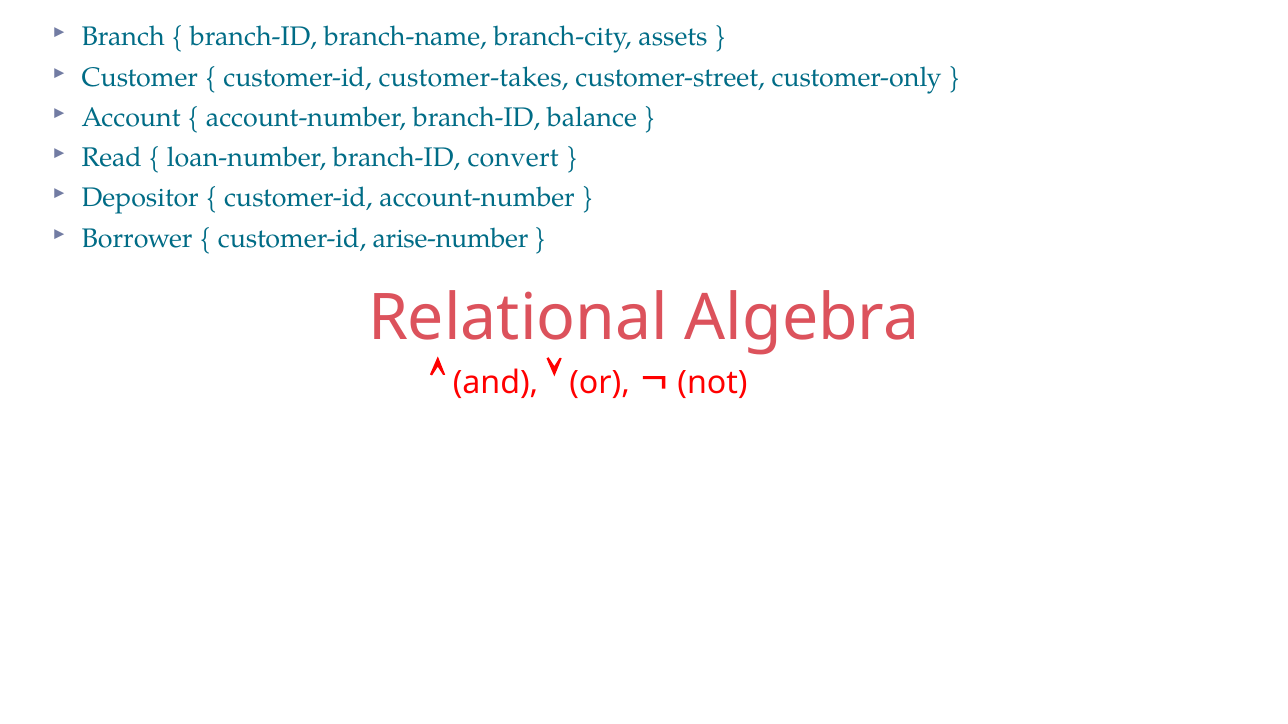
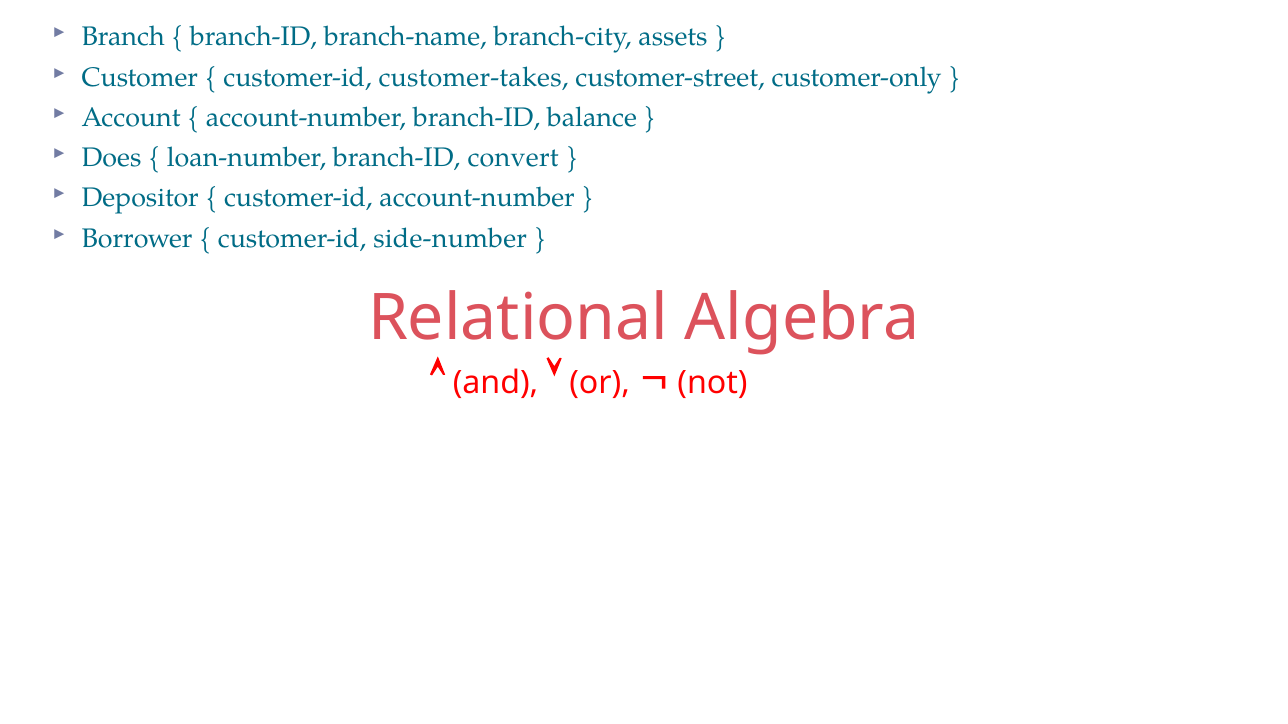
Read: Read -> Does (111, 158)
arise-number: arise-number -> side-number (450, 238)
